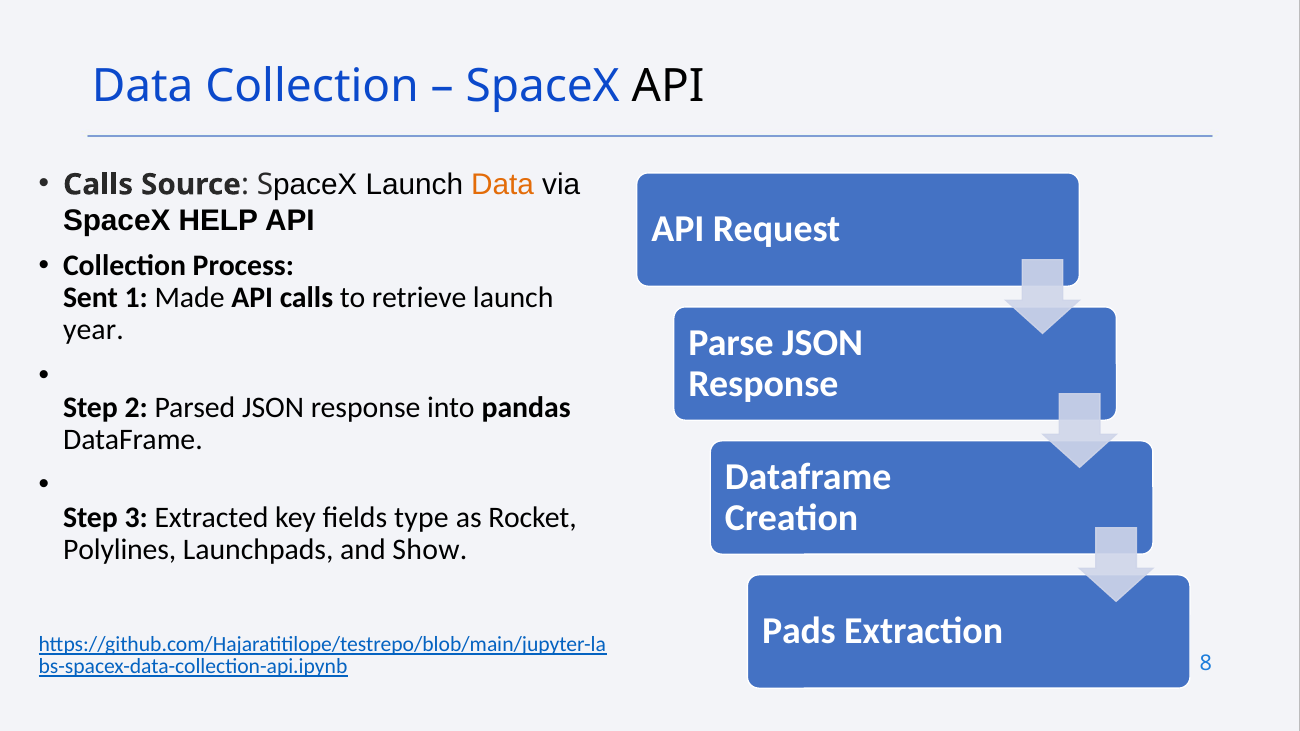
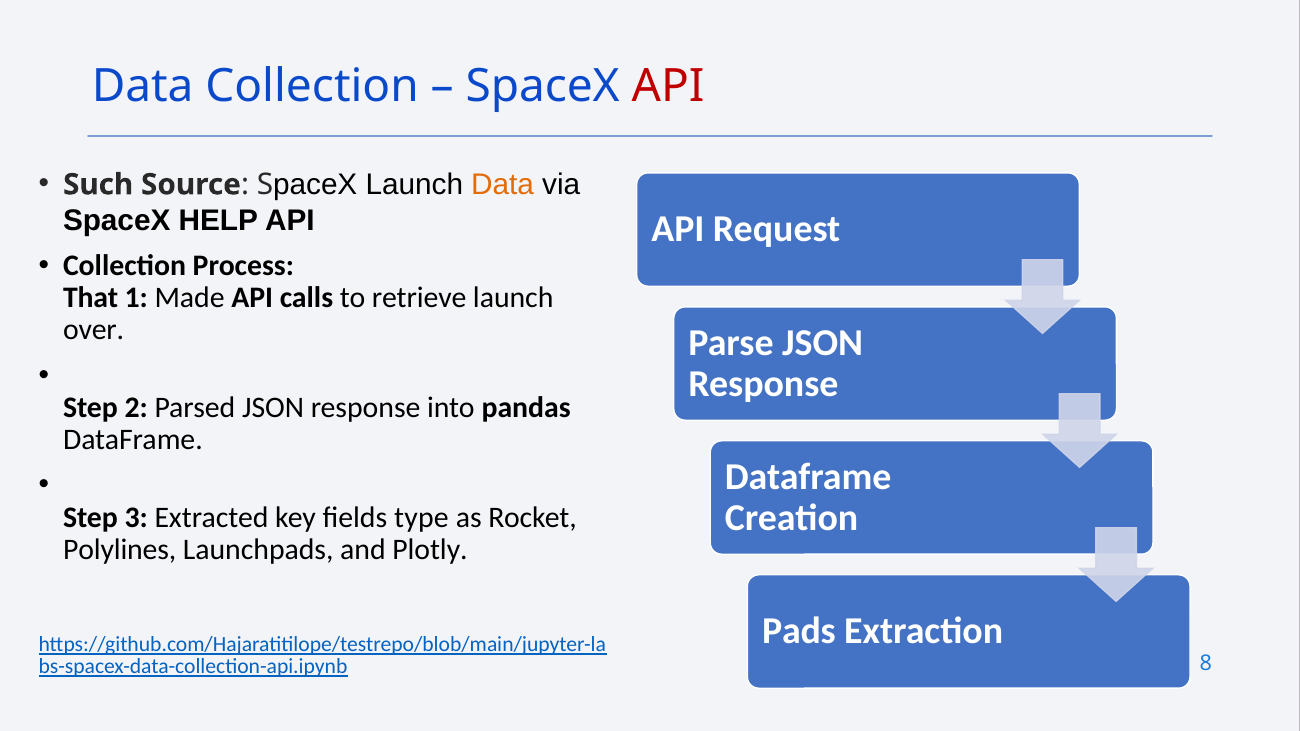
API colour: black -> red (668, 87)
Calls: Calls -> Such (98, 185)
Sent: Sent -> That (91, 298)
year: year -> over (94, 330)
Show: Show -> Plotly (430, 550)
